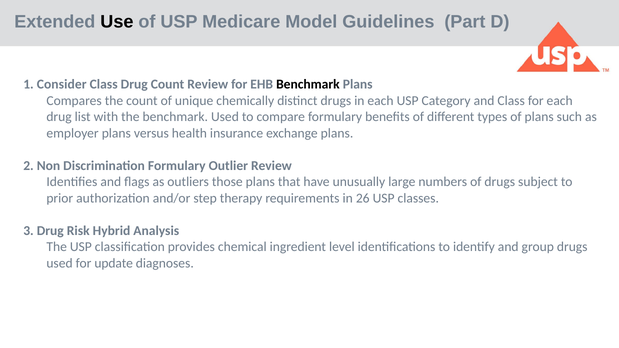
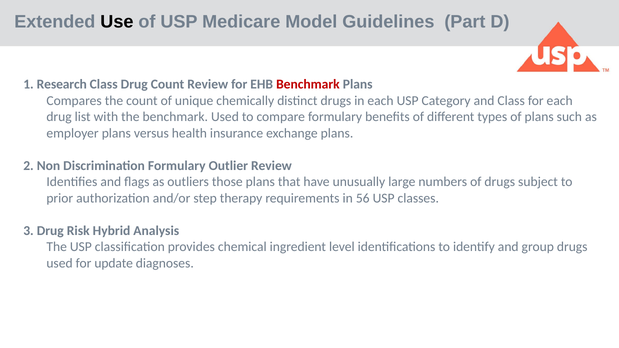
Consider: Consider -> Research (62, 85)
Benchmark colour: black -> red (308, 85)
26: 26 -> 56 (363, 198)
